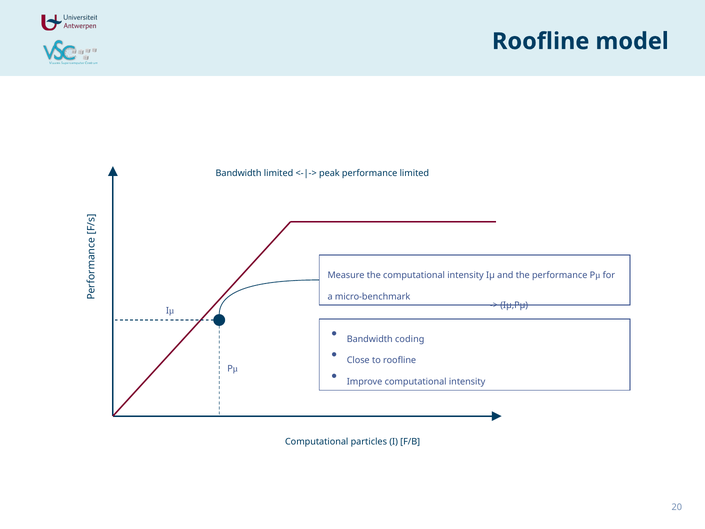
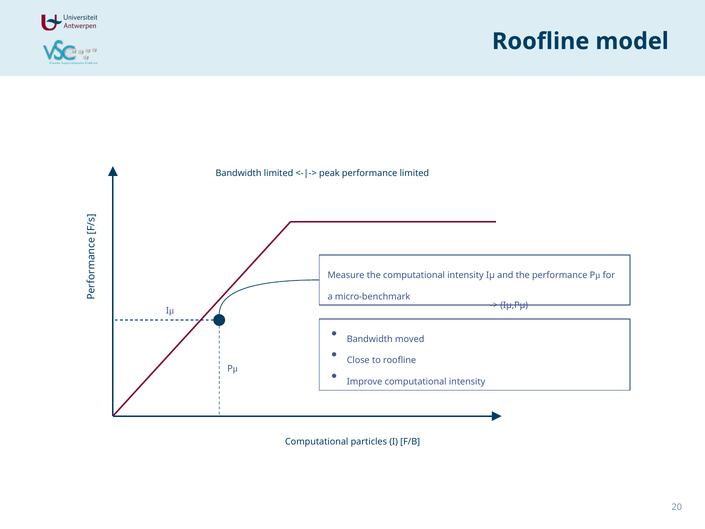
coding: coding -> moved (410, 339)
